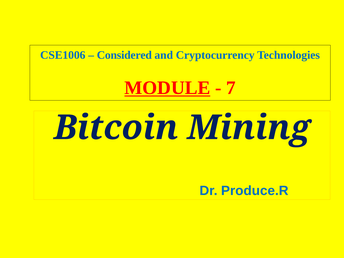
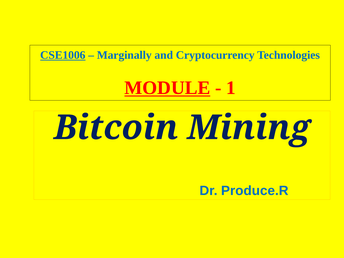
CSE1006 underline: none -> present (63, 55)
Considered: Considered -> Marginally (124, 55)
7: 7 -> 1 (231, 88)
